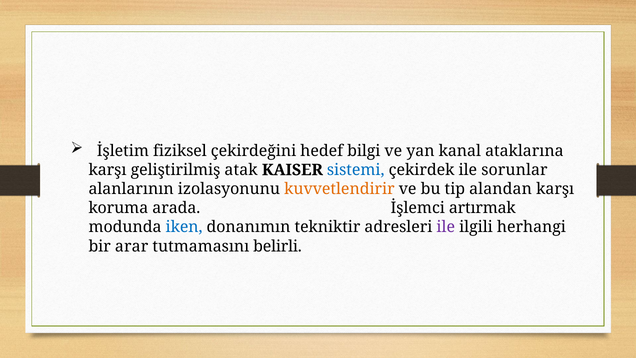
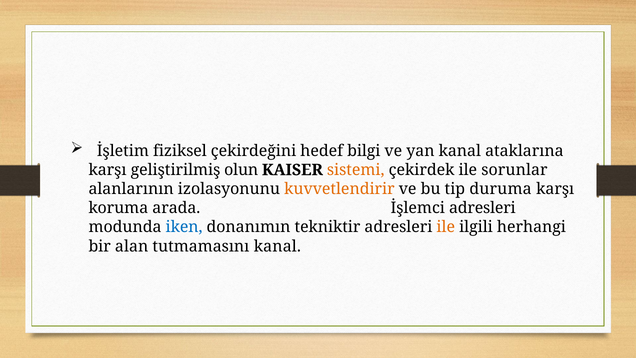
atak: atak -> olun (241, 170)
sistemi colour: blue -> orange (356, 170)
alandan: alandan -> duruma (501, 189)
İşlemci artırmak: artırmak -> adresleri (482, 208)
ile colour: purple -> orange (446, 227)
arar: arar -> alan (132, 246)
tutmamasını belirli: belirli -> kanal (277, 246)
